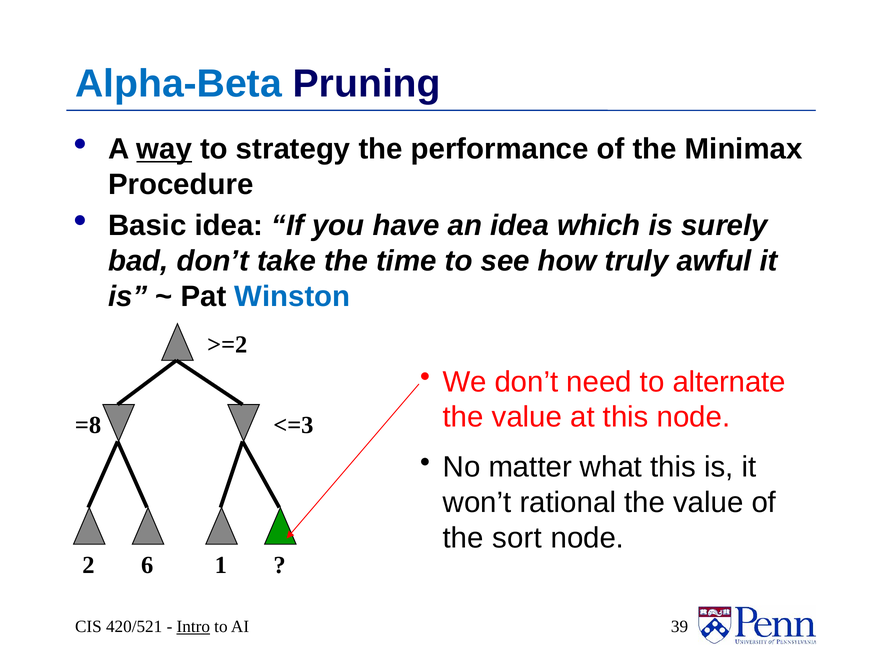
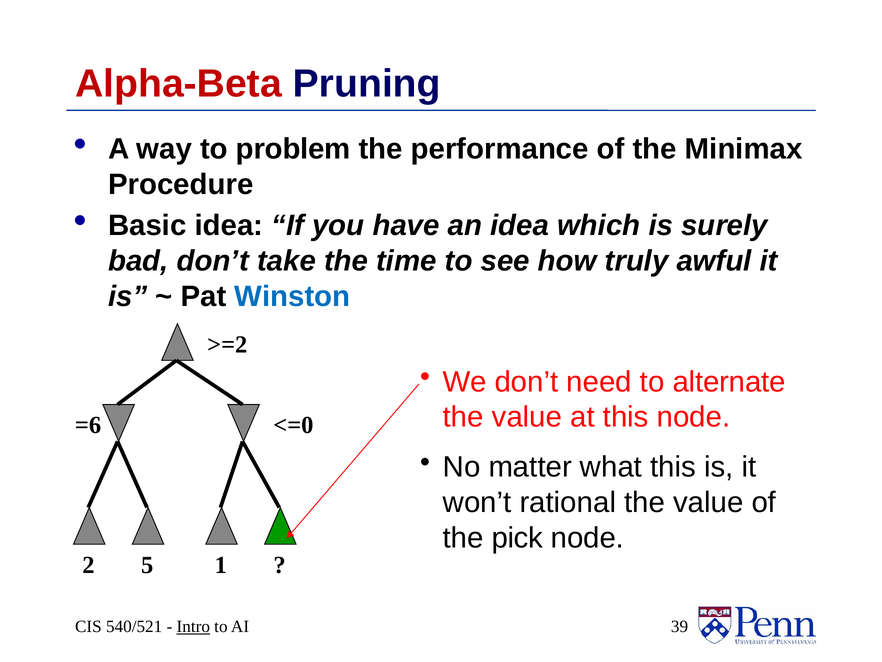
Alpha-Beta colour: blue -> red (178, 84)
way underline: present -> none (164, 149)
strategy: strategy -> problem (293, 149)
=8: =8 -> =6 (88, 425)
<=3: <=3 -> <=0 (293, 425)
sort: sort -> pick (517, 537)
6: 6 -> 5 (147, 565)
420/521: 420/521 -> 540/521 (134, 626)
